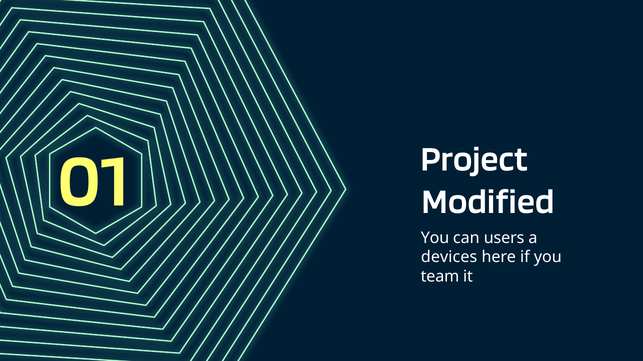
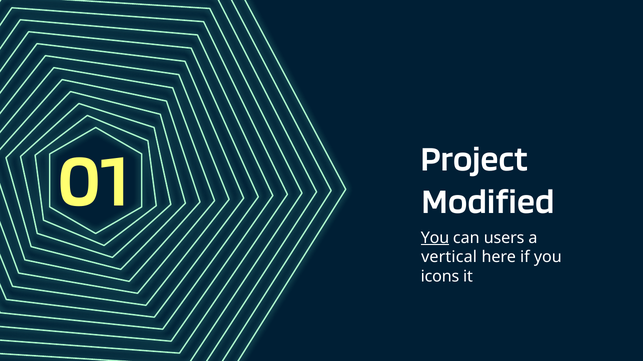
You underline: none -> present (435, 238)
devices: devices -> vertical (449, 258)
team: team -> icons (440, 277)
